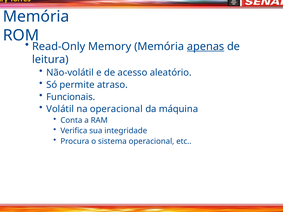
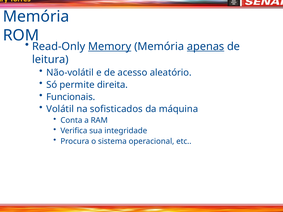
Memory underline: none -> present (110, 46)
atraso: atraso -> direita (112, 85)
na operacional: operacional -> sofisticados (116, 109)
